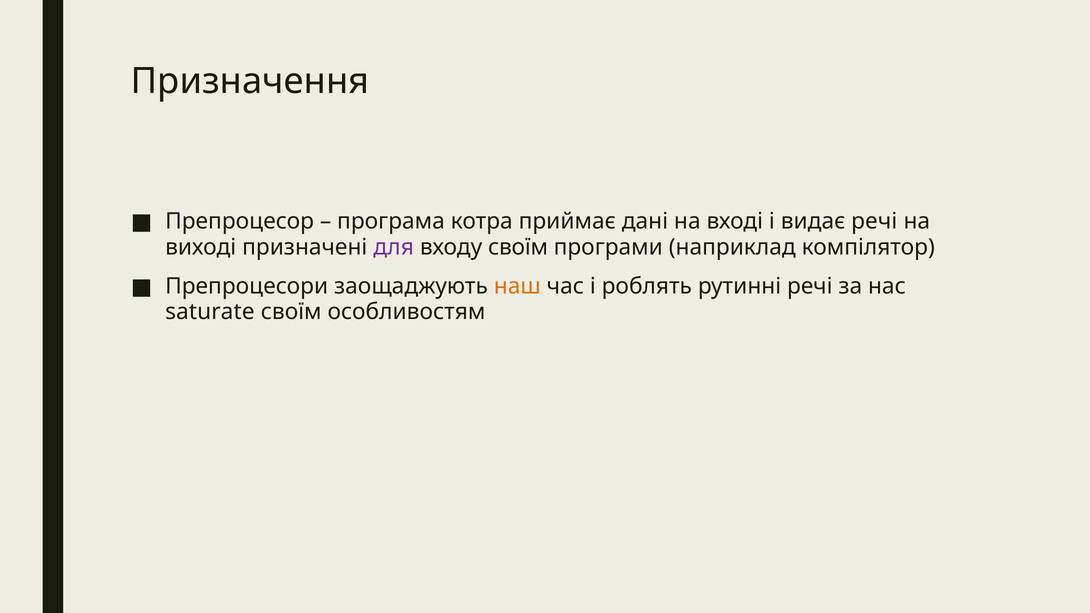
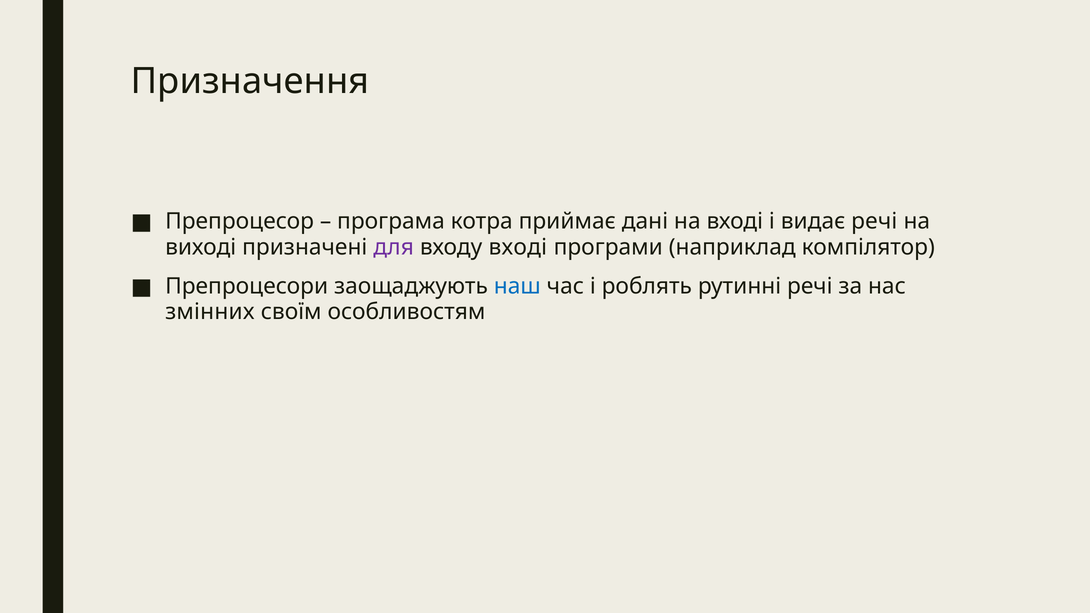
входу своїм: своїм -> вході (518, 247)
наш colour: orange -> blue (517, 286)
saturate: saturate -> змінних (210, 312)
